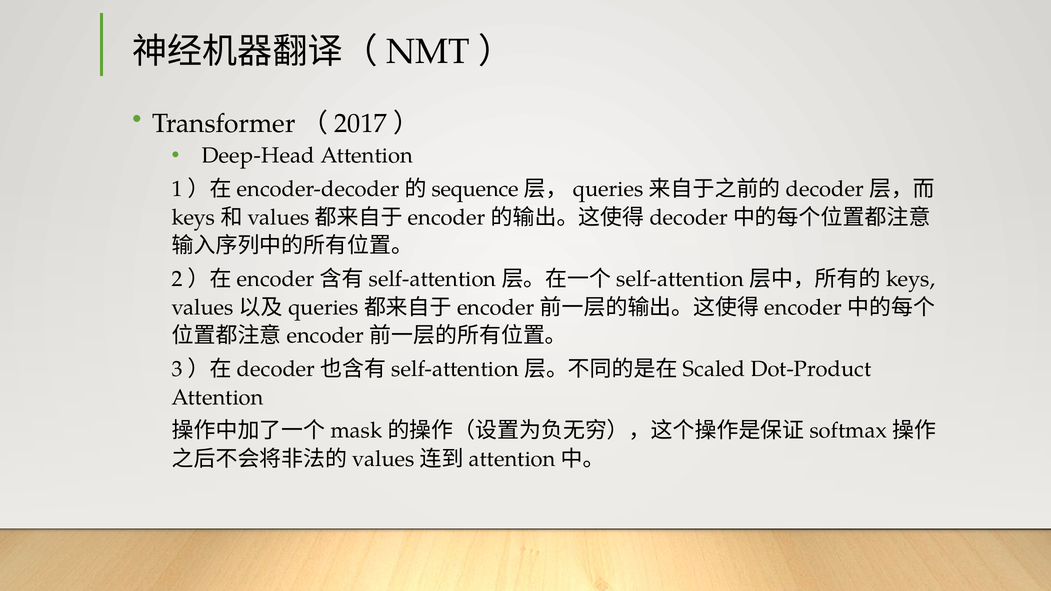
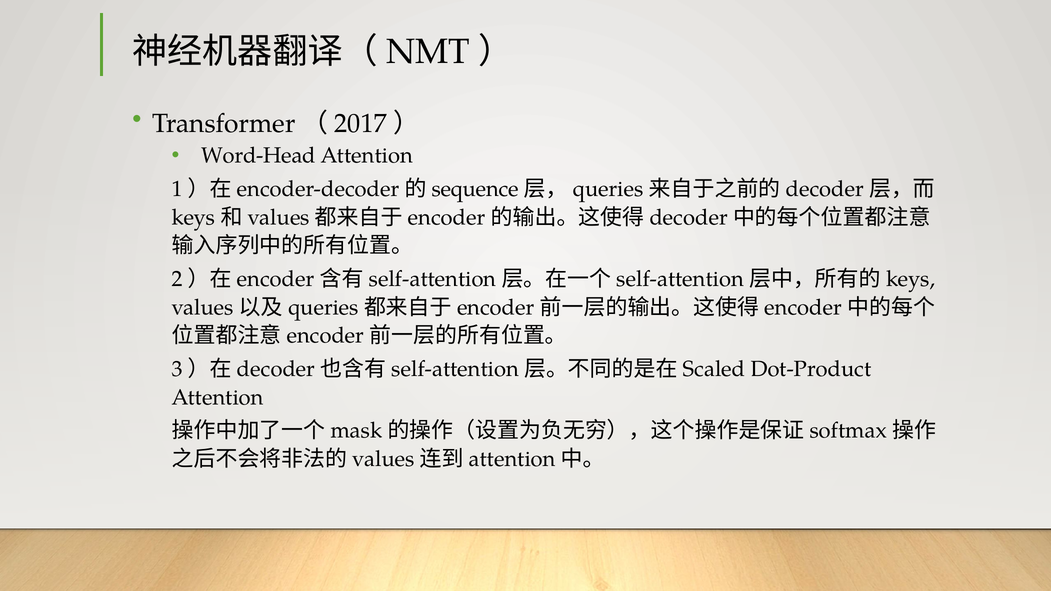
Deep-Head: Deep-Head -> Word-Head (258, 156)
